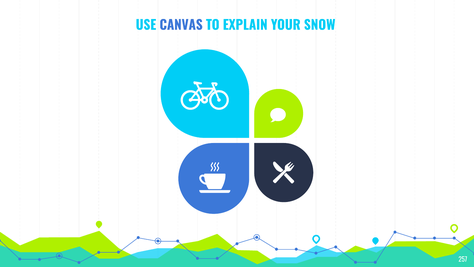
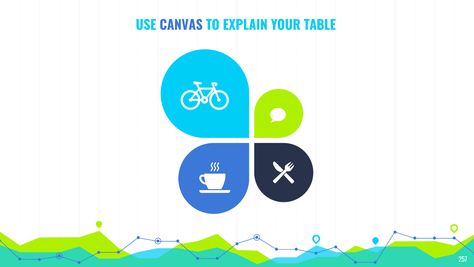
SNOW: SNOW -> TABLE (320, 25)
